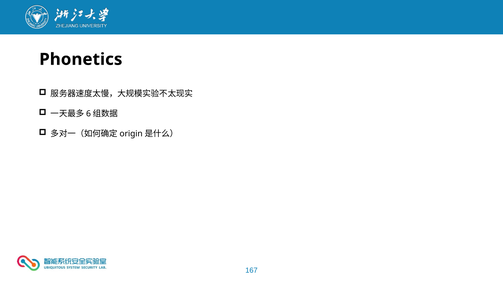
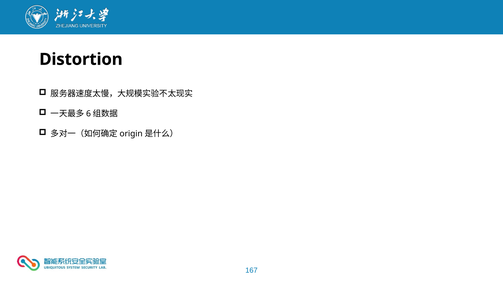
Phonetics: Phonetics -> Distortion (81, 59)
